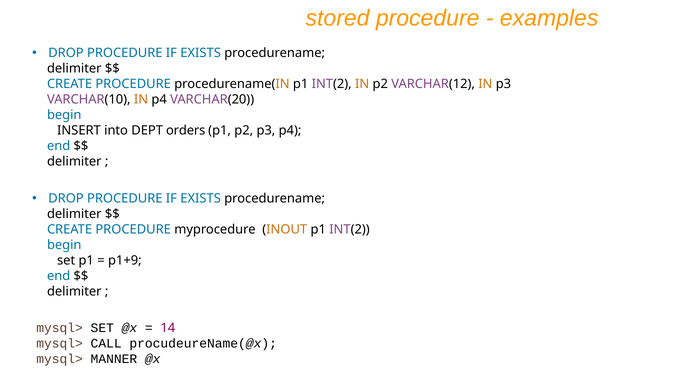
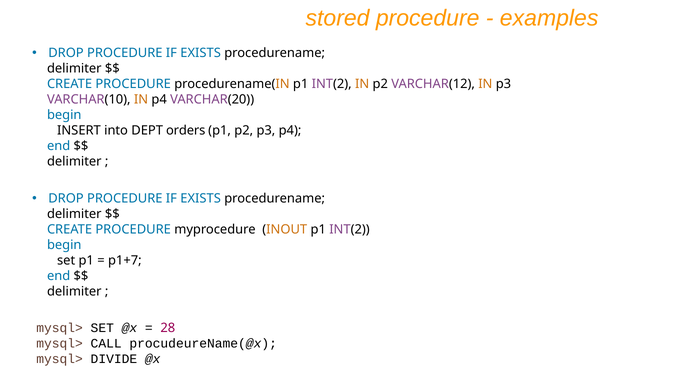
p1+9: p1+9 -> p1+7 (125, 261)
14: 14 -> 28 (168, 328)
MANNER: MANNER -> DIVIDE (114, 359)
